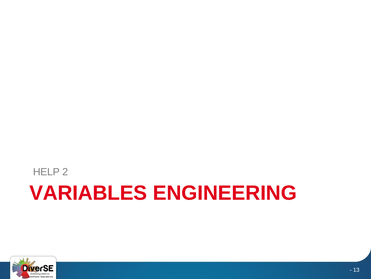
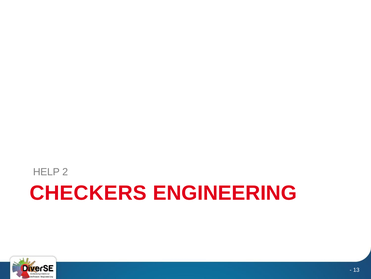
VARIABLES: VARIABLES -> CHECKERS (88, 193)
